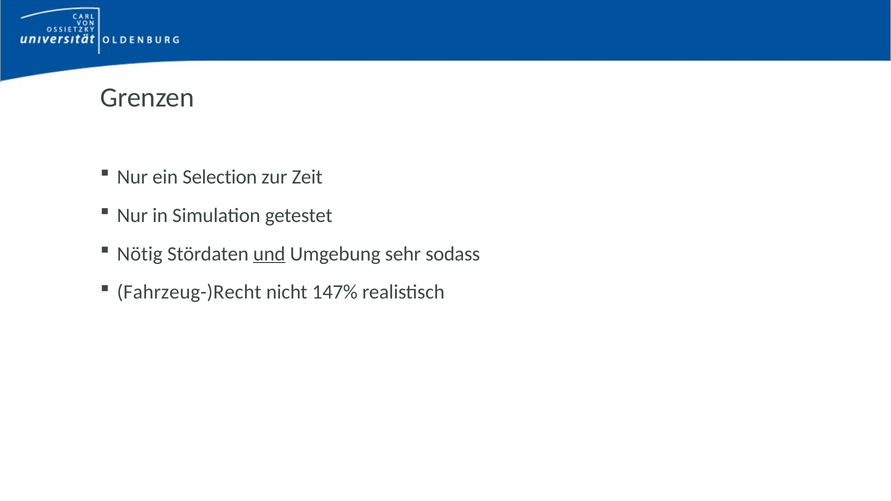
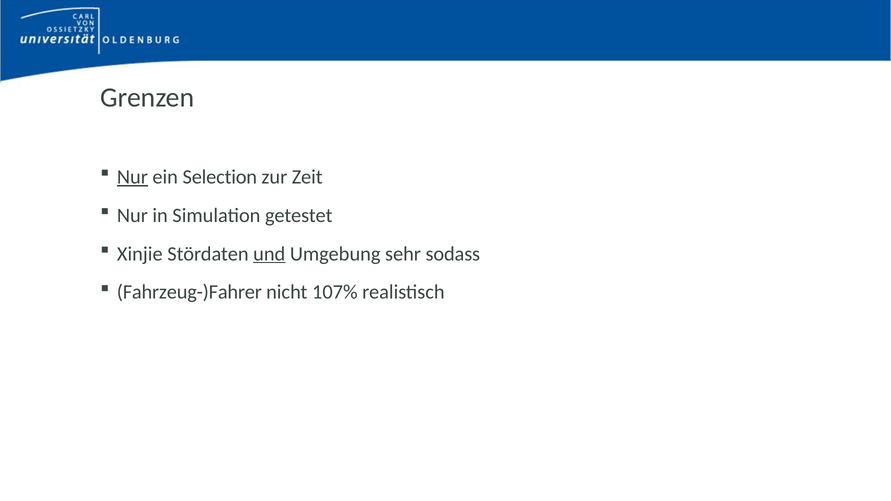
Nur underline: none -> present (132, 177)
Nötig: Nötig -> Xinjie (140, 254)
Fahrzeug-)Recht: Fahrzeug-)Recht -> Fahrzeug-)Fahrer (189, 292)
147%: 147% -> 107% (335, 292)
